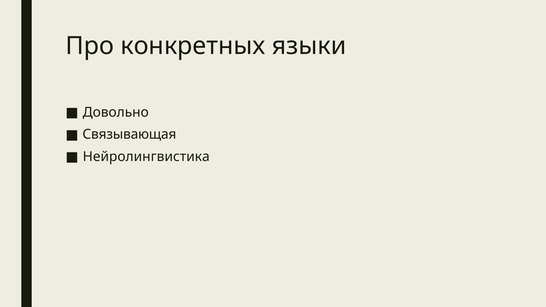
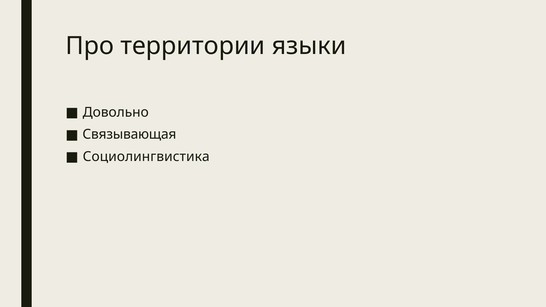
конкретных: конкретных -> территории (193, 46)
Нейролингвистика: Нейролингвистика -> Социолингвистика (146, 157)
